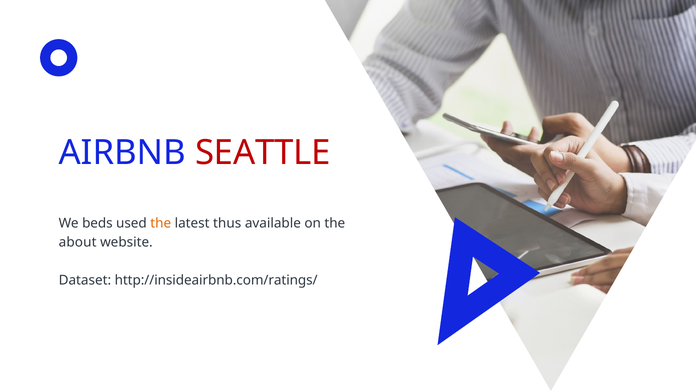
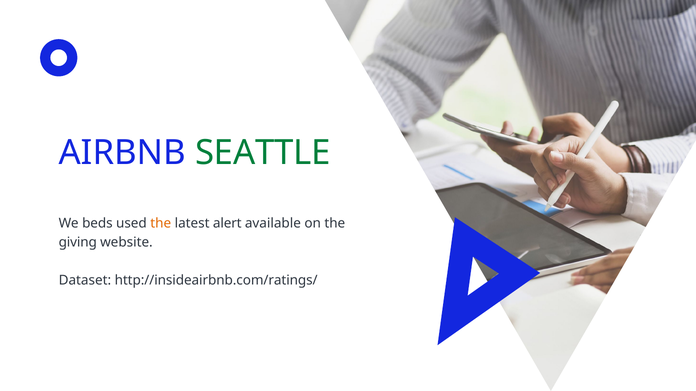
SEATTLE colour: red -> green (263, 153)
thus: thus -> alert (227, 224)
about: about -> giving (78, 243)
